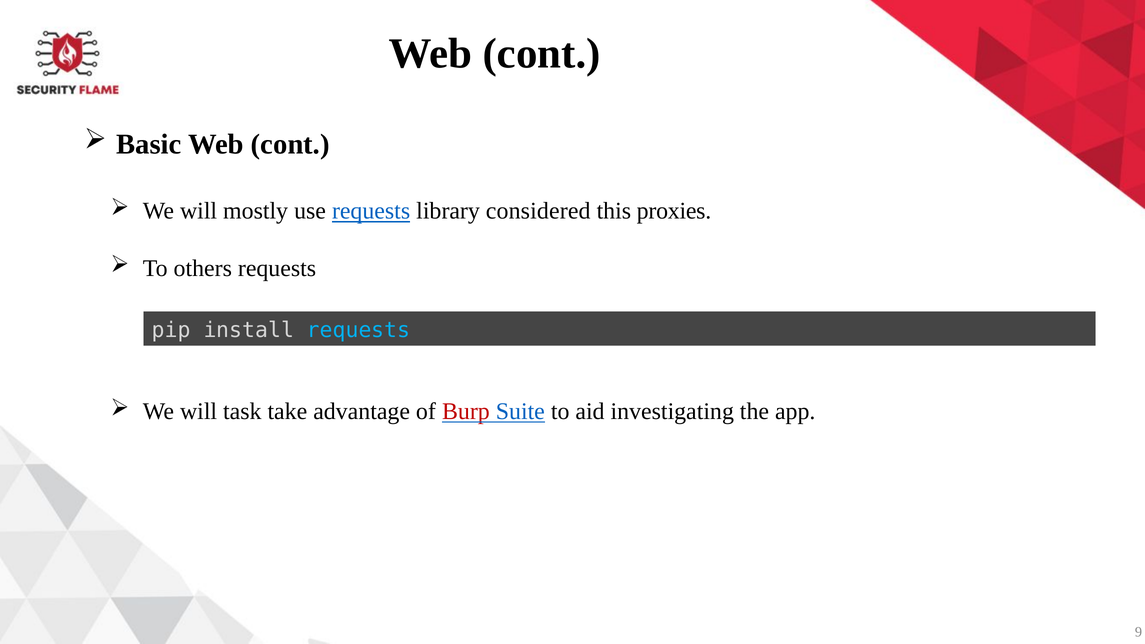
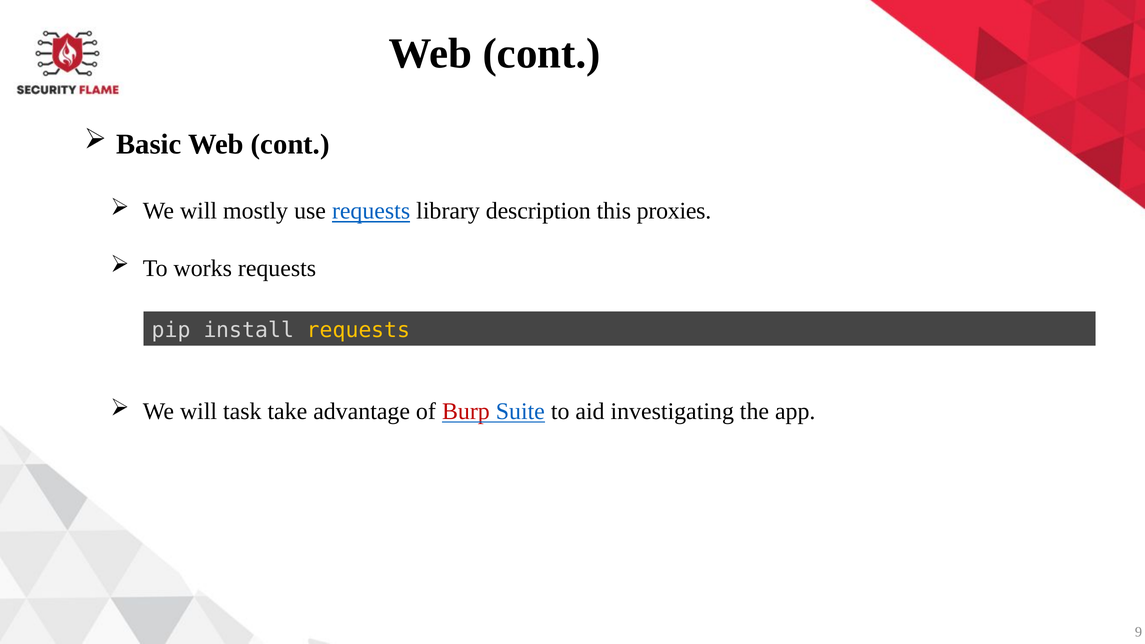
considered: considered -> description (538, 211)
others: others -> works (203, 268)
requests colour: light blue -> yellow (359, 330)
